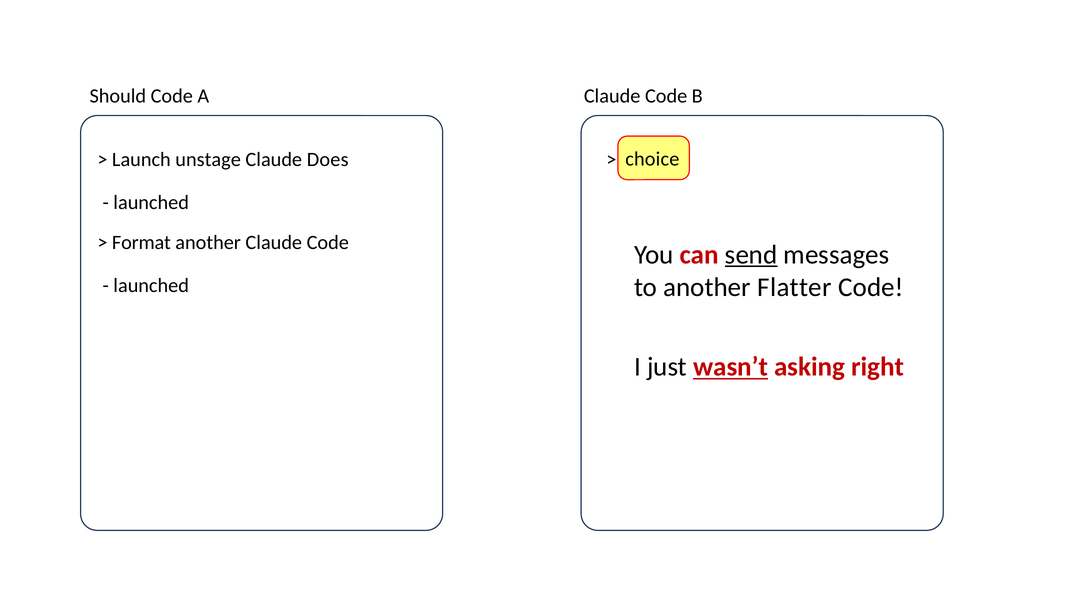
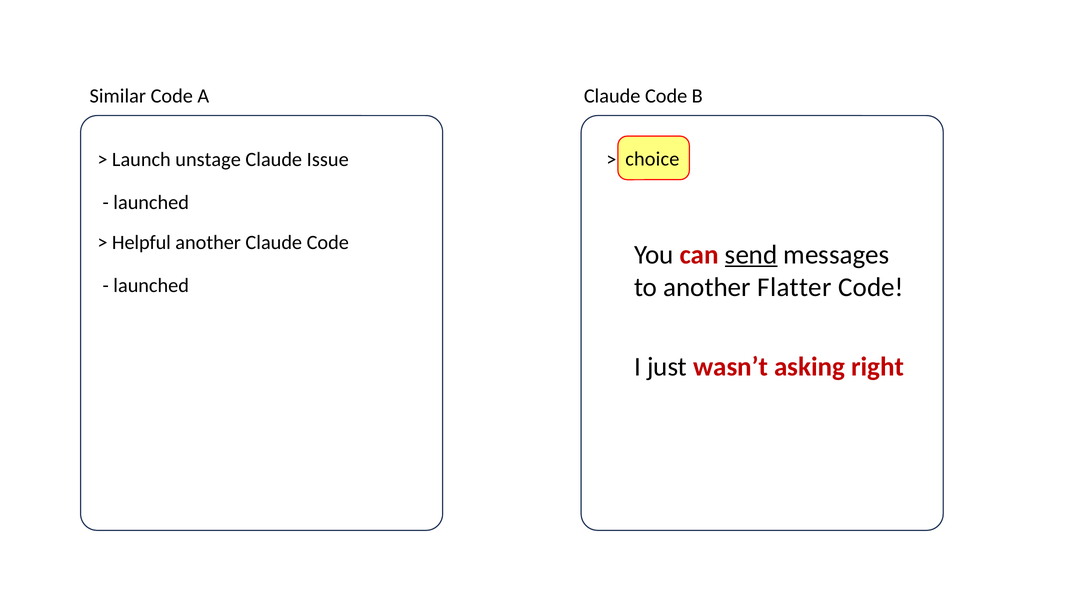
Should: Should -> Similar (118, 96)
Does: Does -> Issue (328, 160)
Format: Format -> Helpful (141, 242)
wasn’t underline: present -> none (731, 367)
